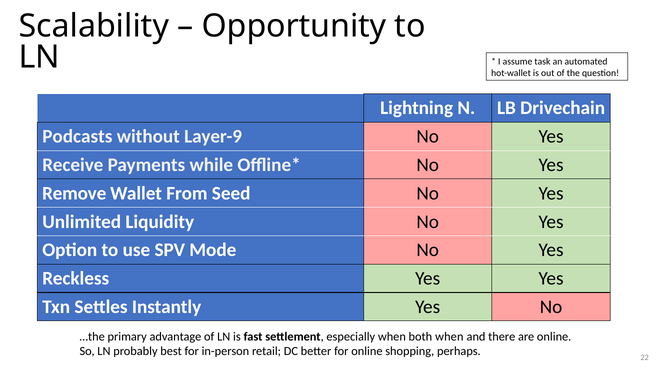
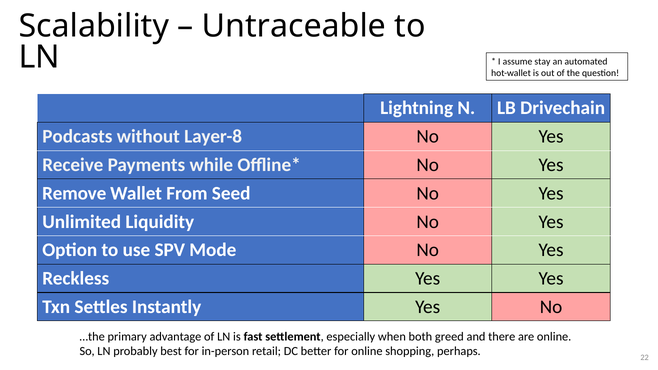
Opportunity: Opportunity -> Untraceable (294, 26)
task: task -> stay (542, 61)
Layer-9: Layer-9 -> Layer-8 (213, 137)
both when: when -> greed (449, 337)
